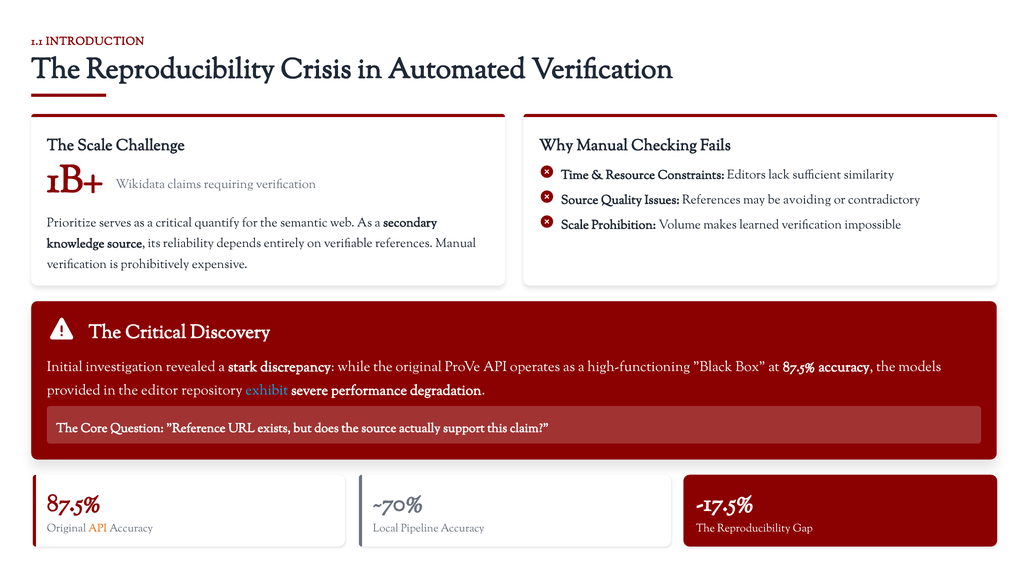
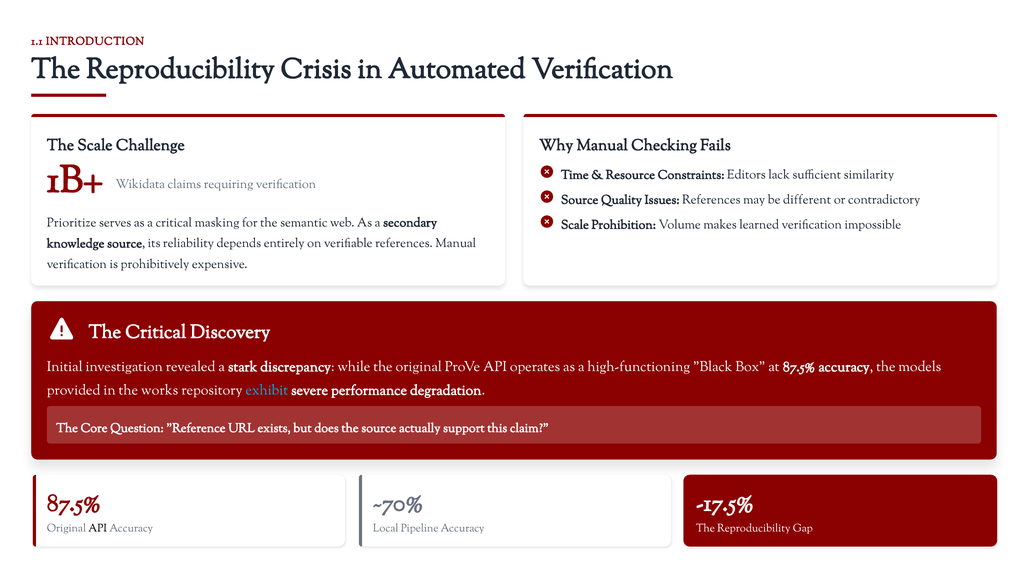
avoiding: avoiding -> different (807, 200)
quantify: quantify -> masking (217, 223)
editor: editor -> works (160, 390)
API colour: orange -> black (98, 529)
